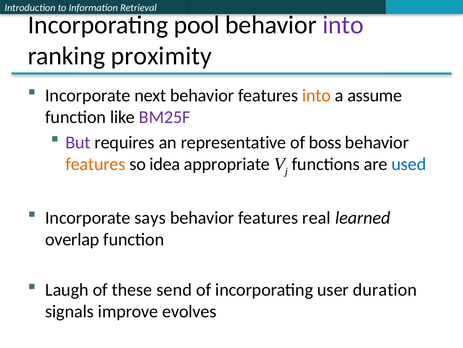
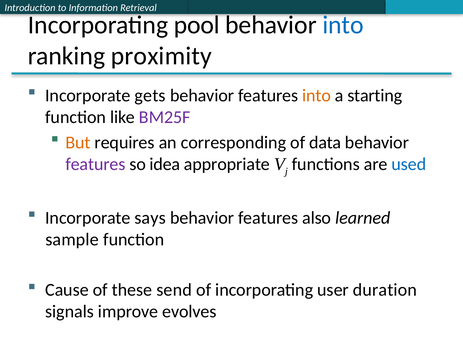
into colour: purple -> blue (343, 25)
next: next -> gets (150, 95)
assume: assume -> starting (375, 95)
But colour: purple -> orange (78, 142)
representative: representative -> corresponding (233, 142)
boss: boss -> data (325, 142)
features colour: orange -> purple (95, 164)
real: real -> also (317, 217)
overlap: overlap -> sample (72, 239)
Laugh: Laugh -> Cause (67, 289)
